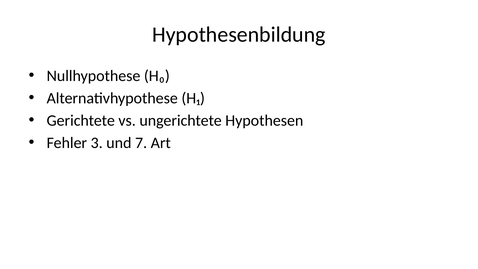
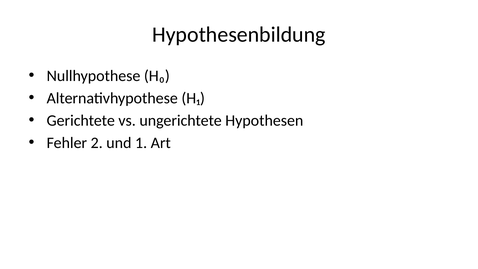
3: 3 -> 2 (97, 143)
7: 7 -> 1 (141, 143)
